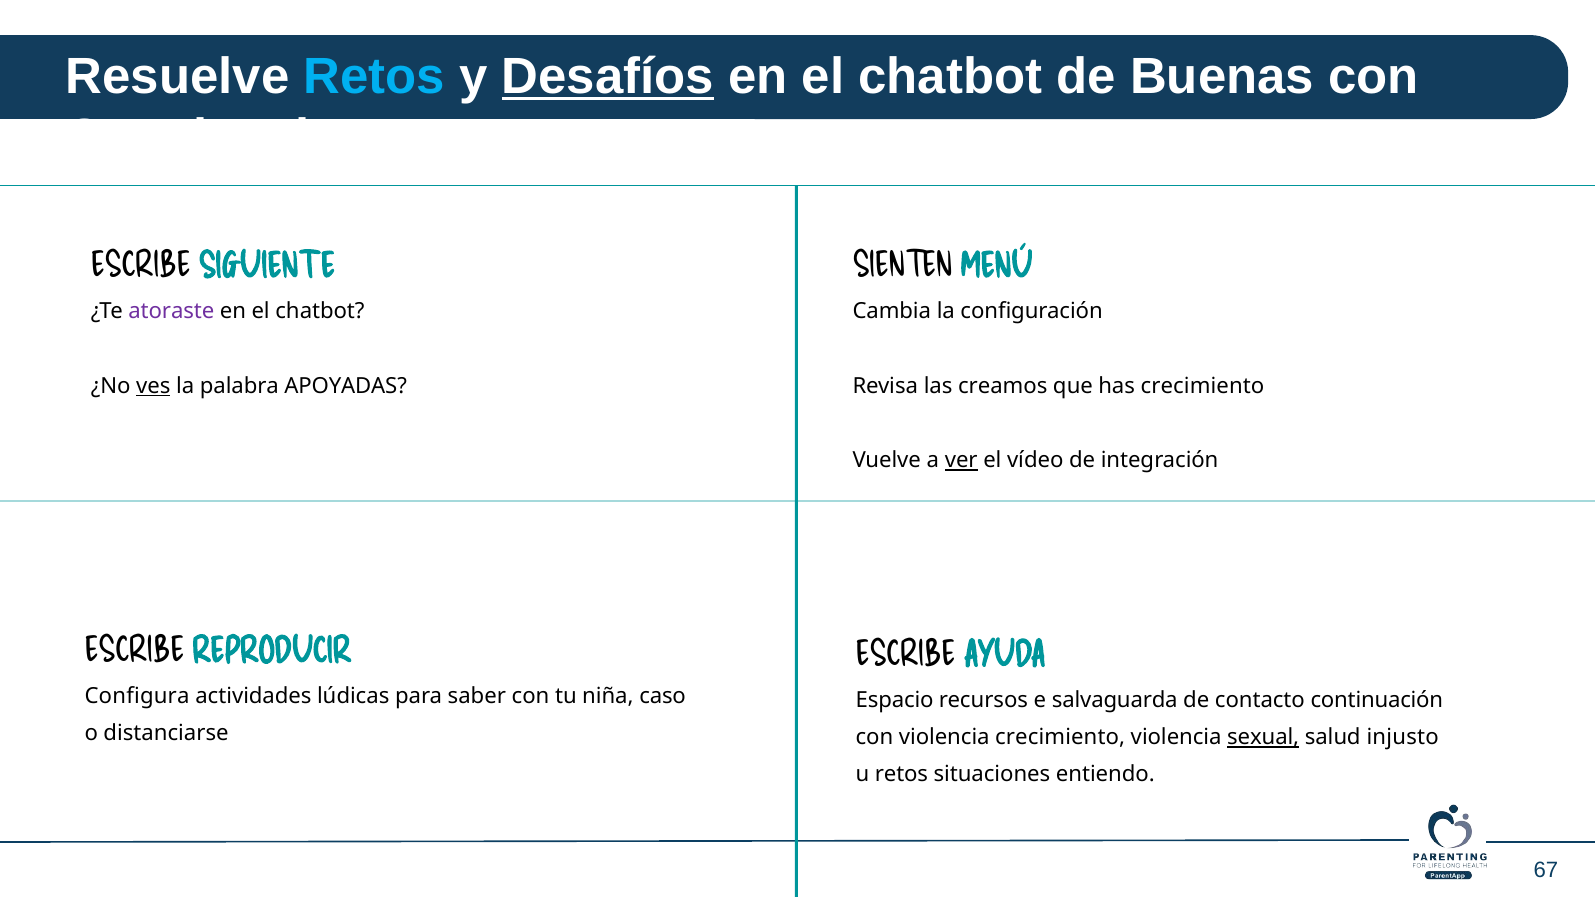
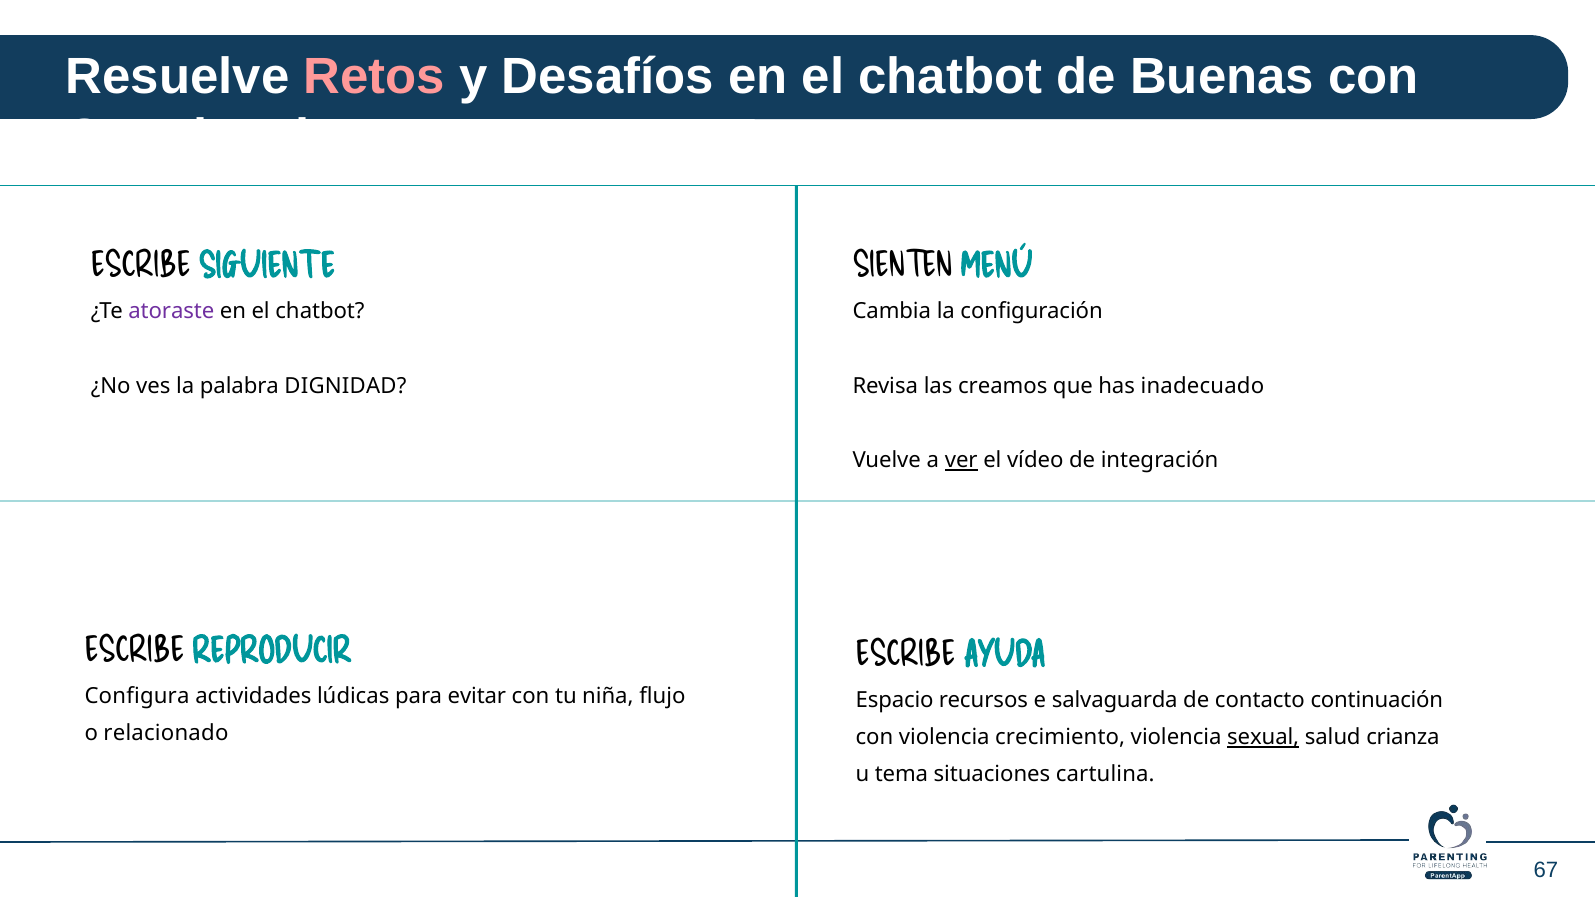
Retos colour: light blue -> pink (374, 77)
Desafíos underline: present -> none (608, 77)
ves underline: present -> none (153, 386)
APOYADAS: APOYADAS -> DIGNIDAD (345, 386)
has crecimiento: crecimiento -> inadecuado (1202, 386)
saber: saber -> evitar (477, 697)
caso: caso -> flujo (662, 697)
distanciarse: distanciarse -> relacionado (166, 734)
injusto: injusto -> crianza (1403, 737)
u retos: retos -> tema (901, 775)
entiendo: entiendo -> cartulina (1105, 775)
